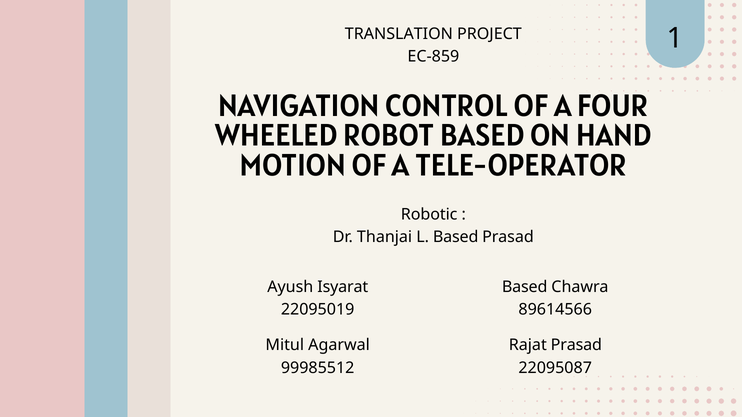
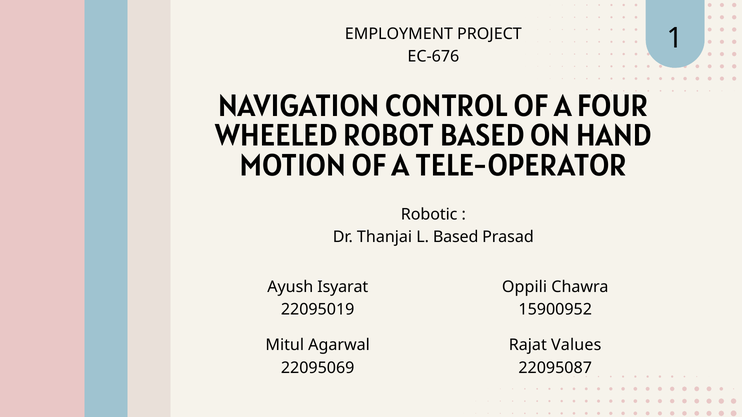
TRANSLATION: TRANSLATION -> EMPLOYMENT (399, 34)
EC-859: EC-859 -> EC-676 (433, 57)
Based: Based -> Oppili (525, 287)
89614566: 89614566 -> 15900952 (555, 310)
Rajat Prasad: Prasad -> Values (576, 345)
99985512: 99985512 -> 22095069 (318, 368)
